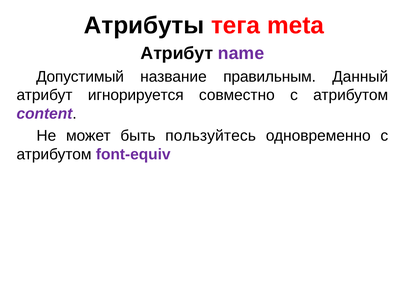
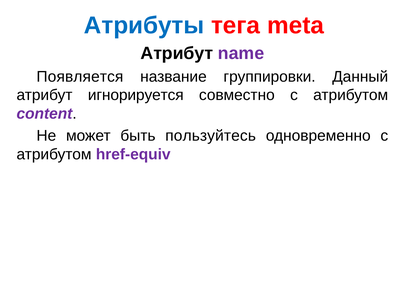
Атрибуты colour: black -> blue (144, 25)
Допустимый: Допустимый -> Появляется (80, 77)
правильным: правильным -> группировки (270, 77)
font-equiv: font-equiv -> href-equiv (133, 154)
